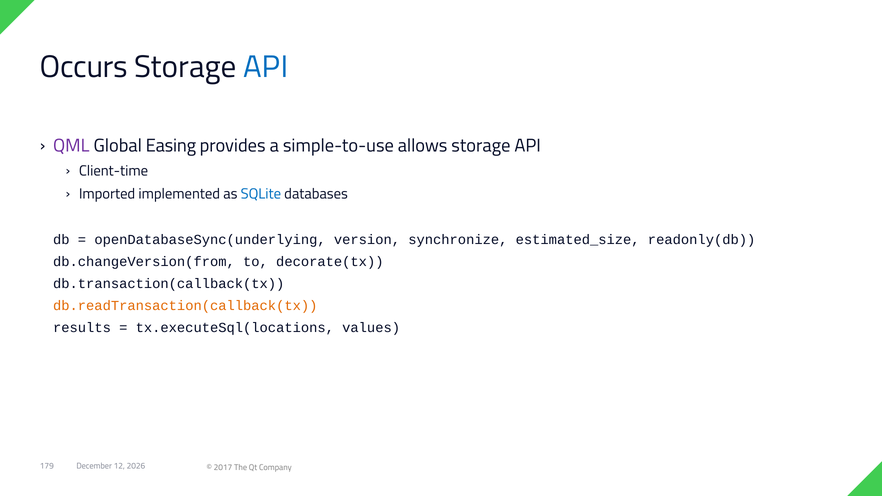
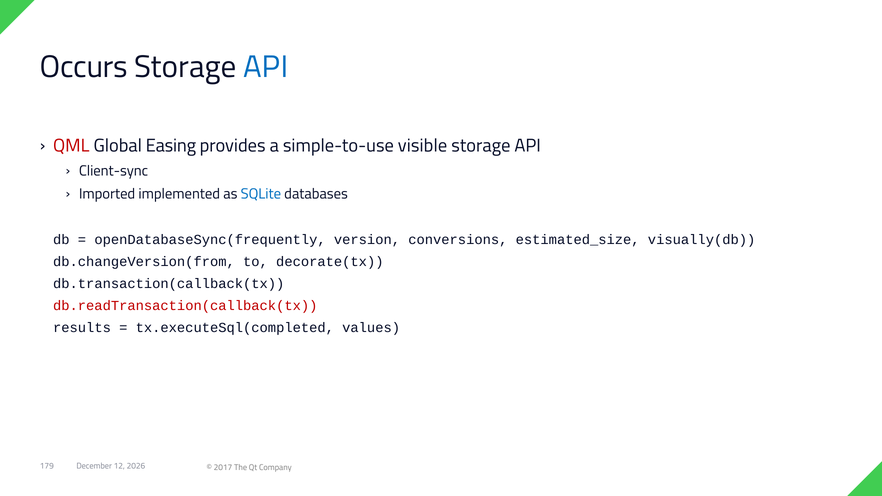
QML colour: purple -> red (71, 146)
allows: allows -> visible (423, 146)
Client-time: Client-time -> Client-sync (113, 171)
openDatabaseSync(underlying: openDatabaseSync(underlying -> openDatabaseSync(frequently (210, 240)
synchronize: synchronize -> conversions (458, 240)
readonly(db: readonly(db -> visually(db (702, 240)
db.readTransaction(callback(tx colour: orange -> red (185, 306)
tx.executeSql(locations: tx.executeSql(locations -> tx.executeSql(completed (235, 328)
